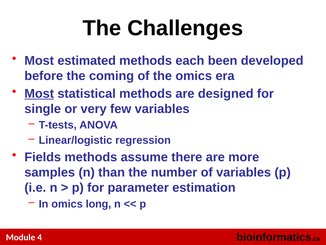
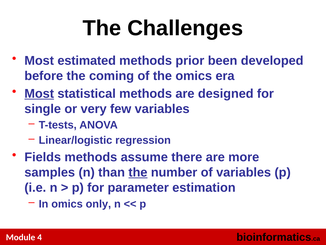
each: each -> prior (190, 61)
the underline: none -> present (138, 172)
long: long -> only (98, 204)
